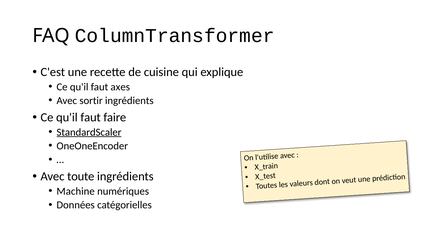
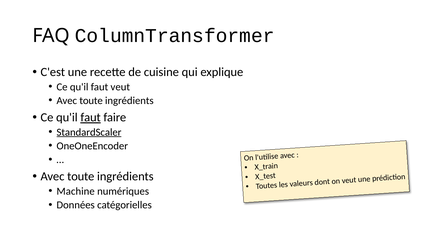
faut axes: axes -> veut (120, 87)
sortir: sortir -> toute (91, 101)
faut underline: none -> present (91, 118)
